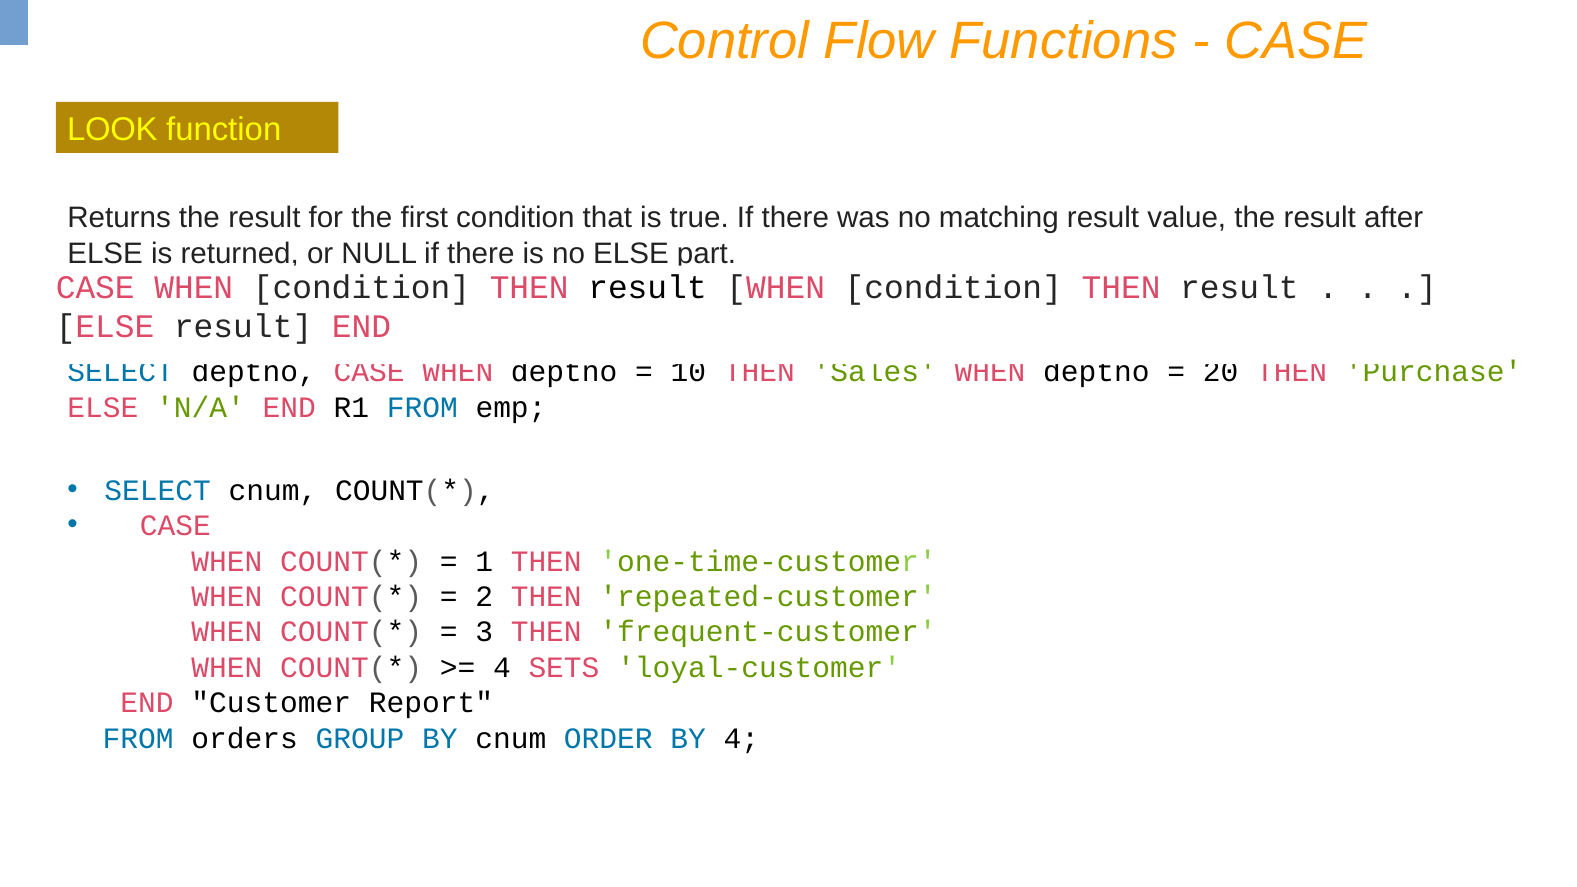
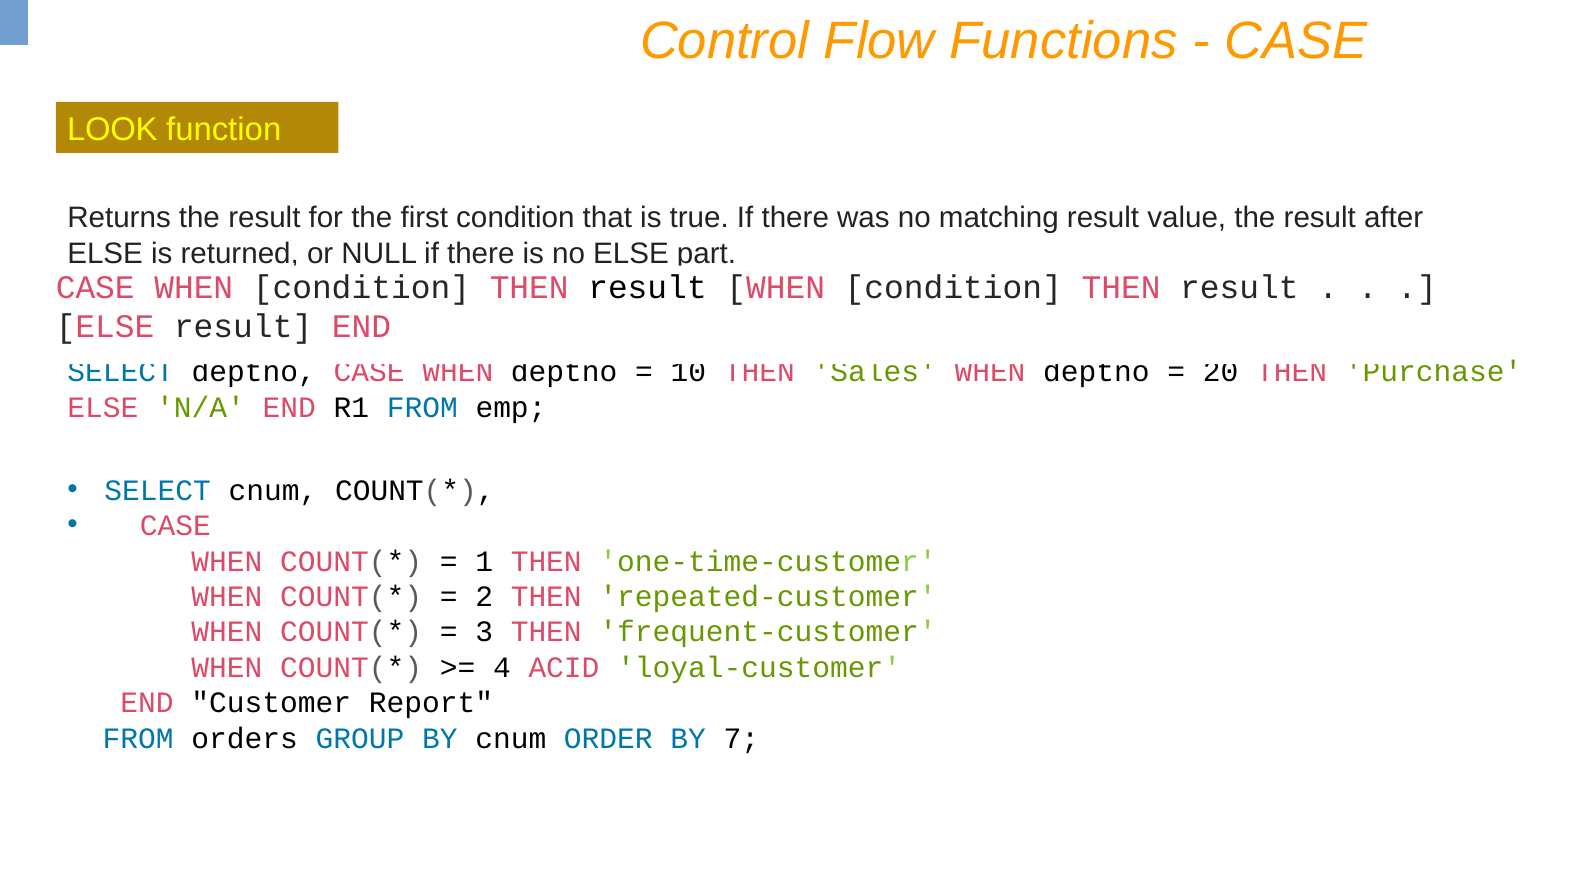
SETS: SETS -> ACID (564, 668)
BY 4: 4 -> 7 (741, 739)
